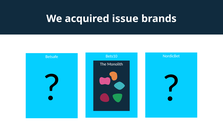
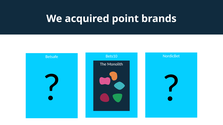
issue: issue -> point (125, 19)
